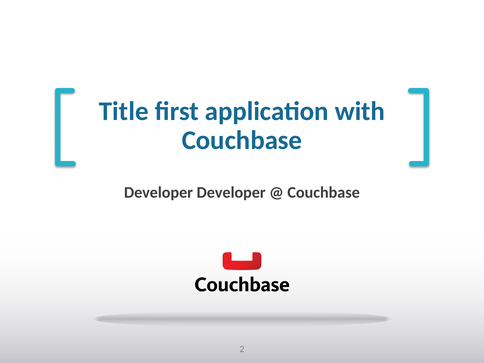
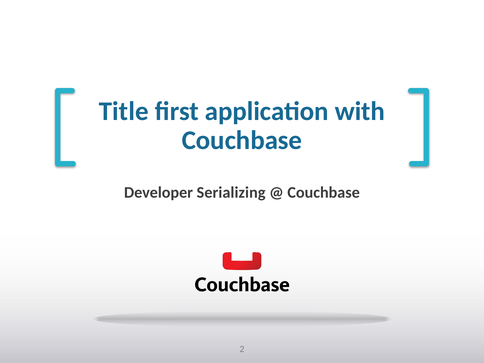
Developer Developer: Developer -> Serializing (231, 192)
